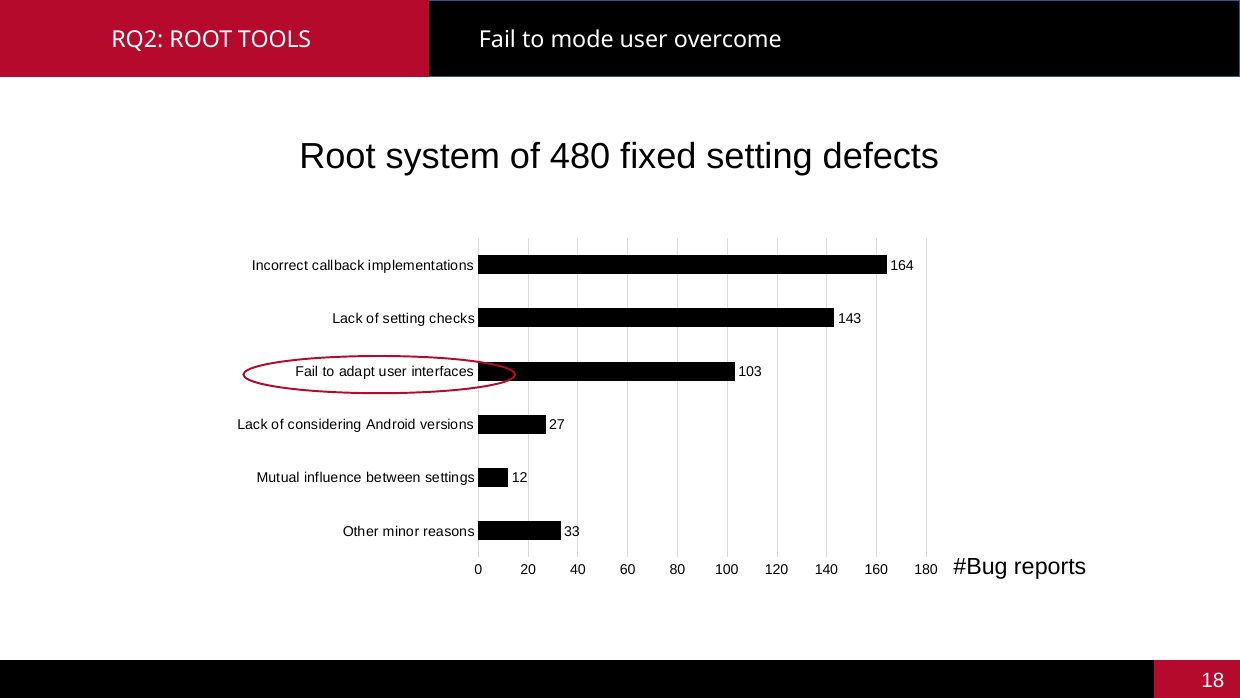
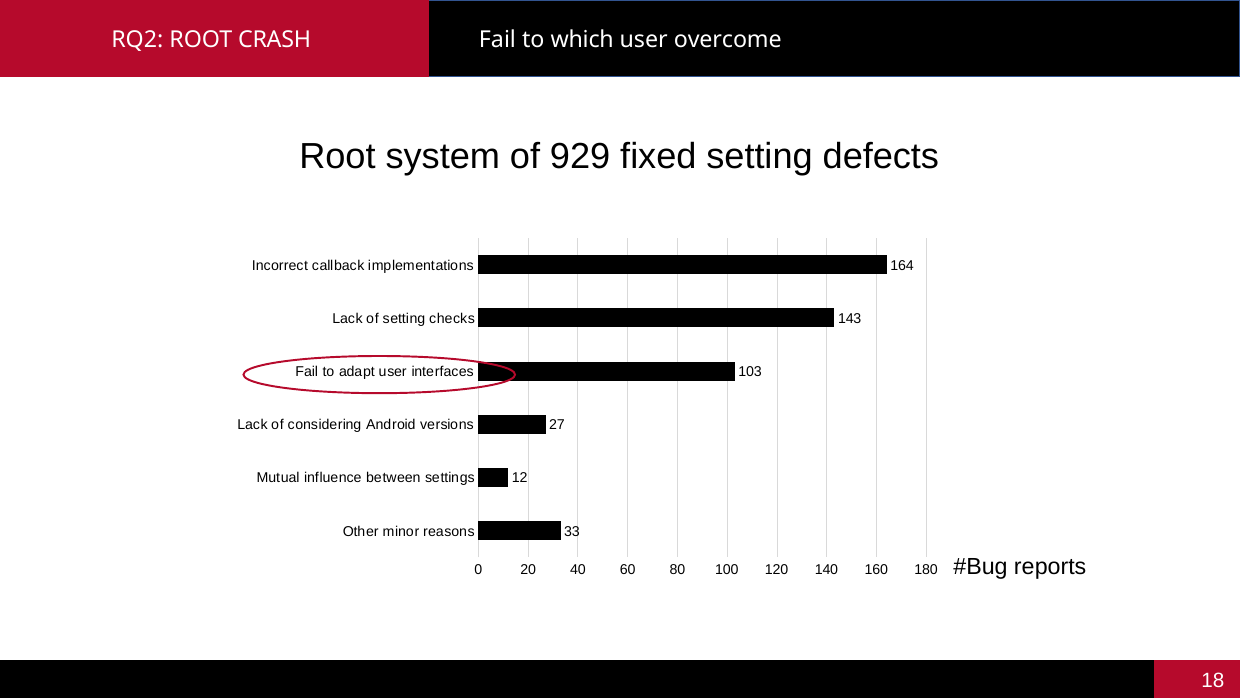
TOOLS: TOOLS -> CRASH (275, 40)
mode: mode -> which (582, 40)
480: 480 -> 929 (580, 156)
